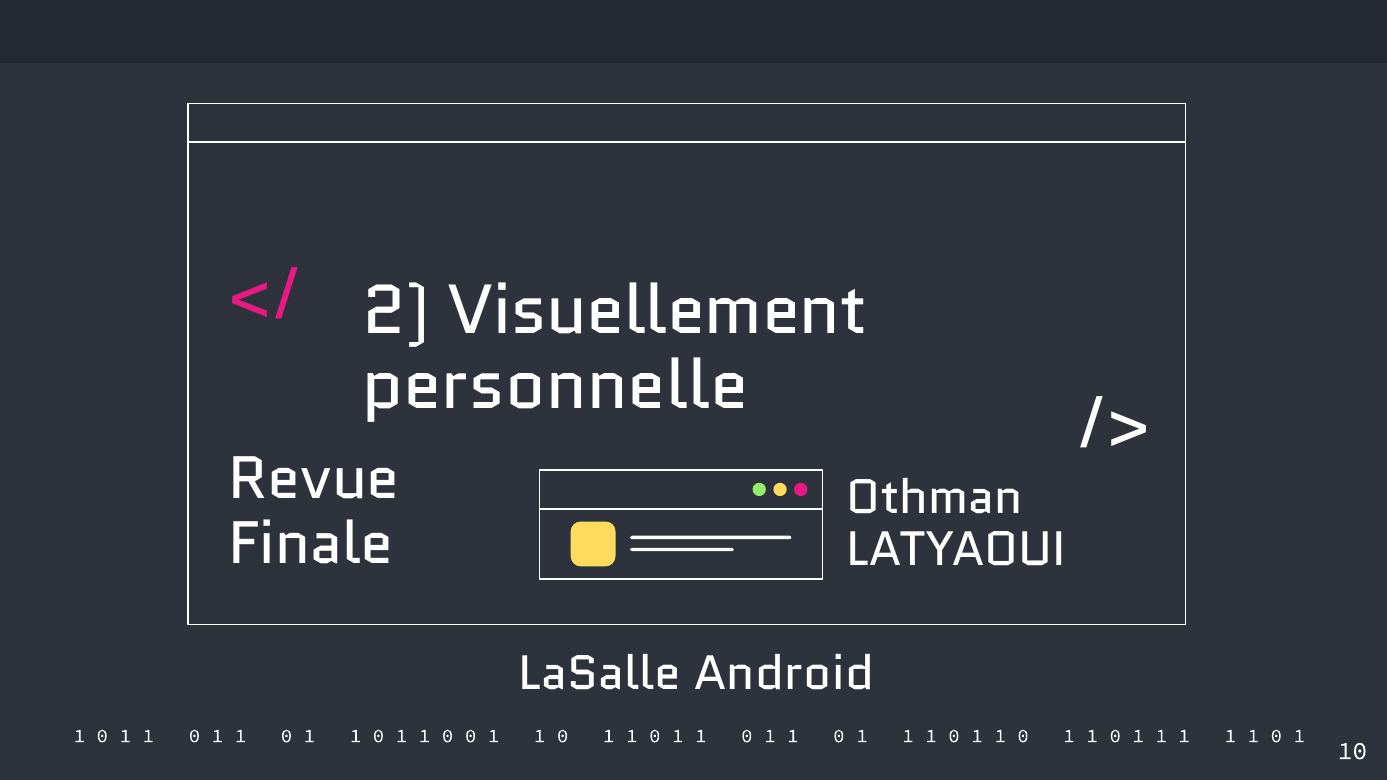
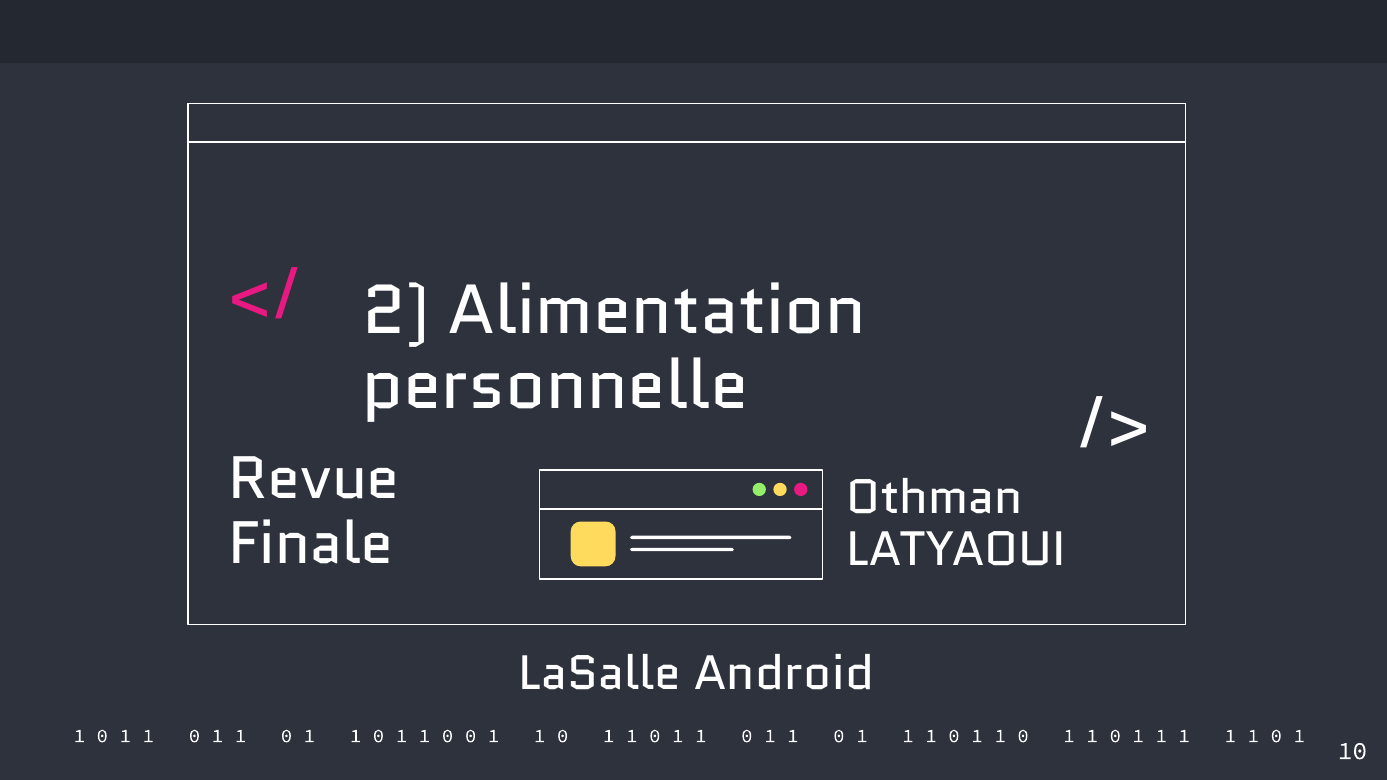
Visuellement: Visuellement -> Alimentation (658, 310)
